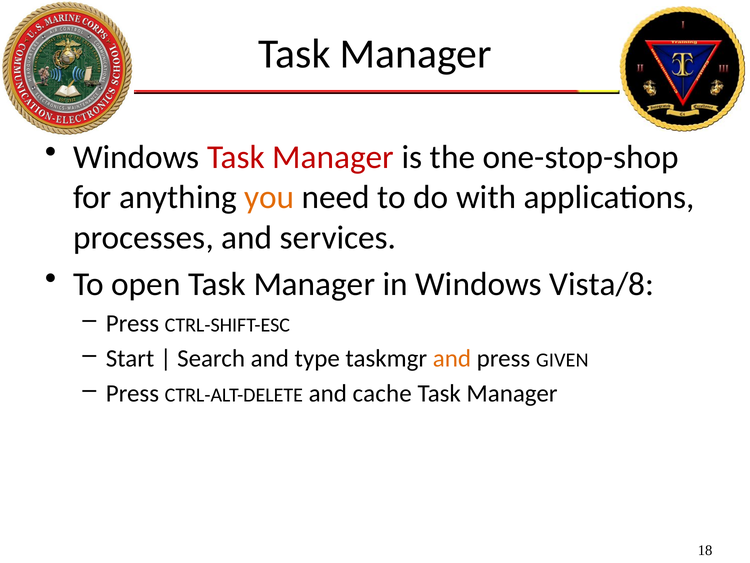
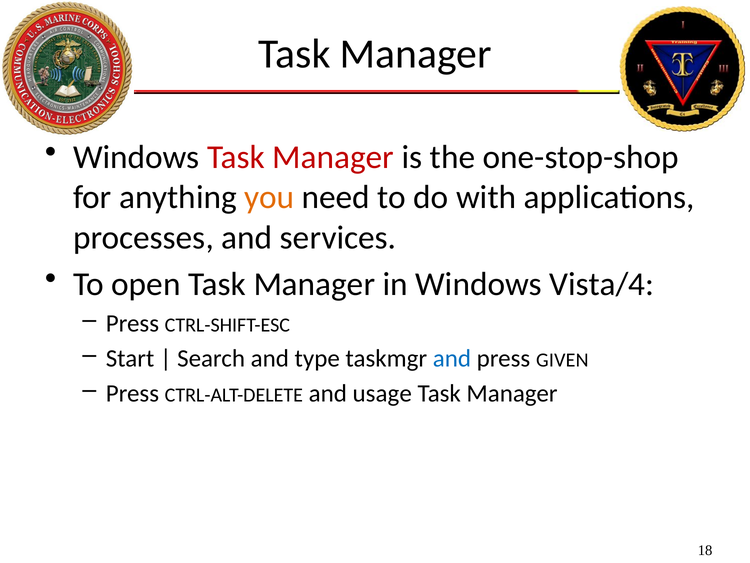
Vista/8: Vista/8 -> Vista/4 (602, 284)
and colour: orange -> blue (452, 358)
cache: cache -> usage (382, 393)
